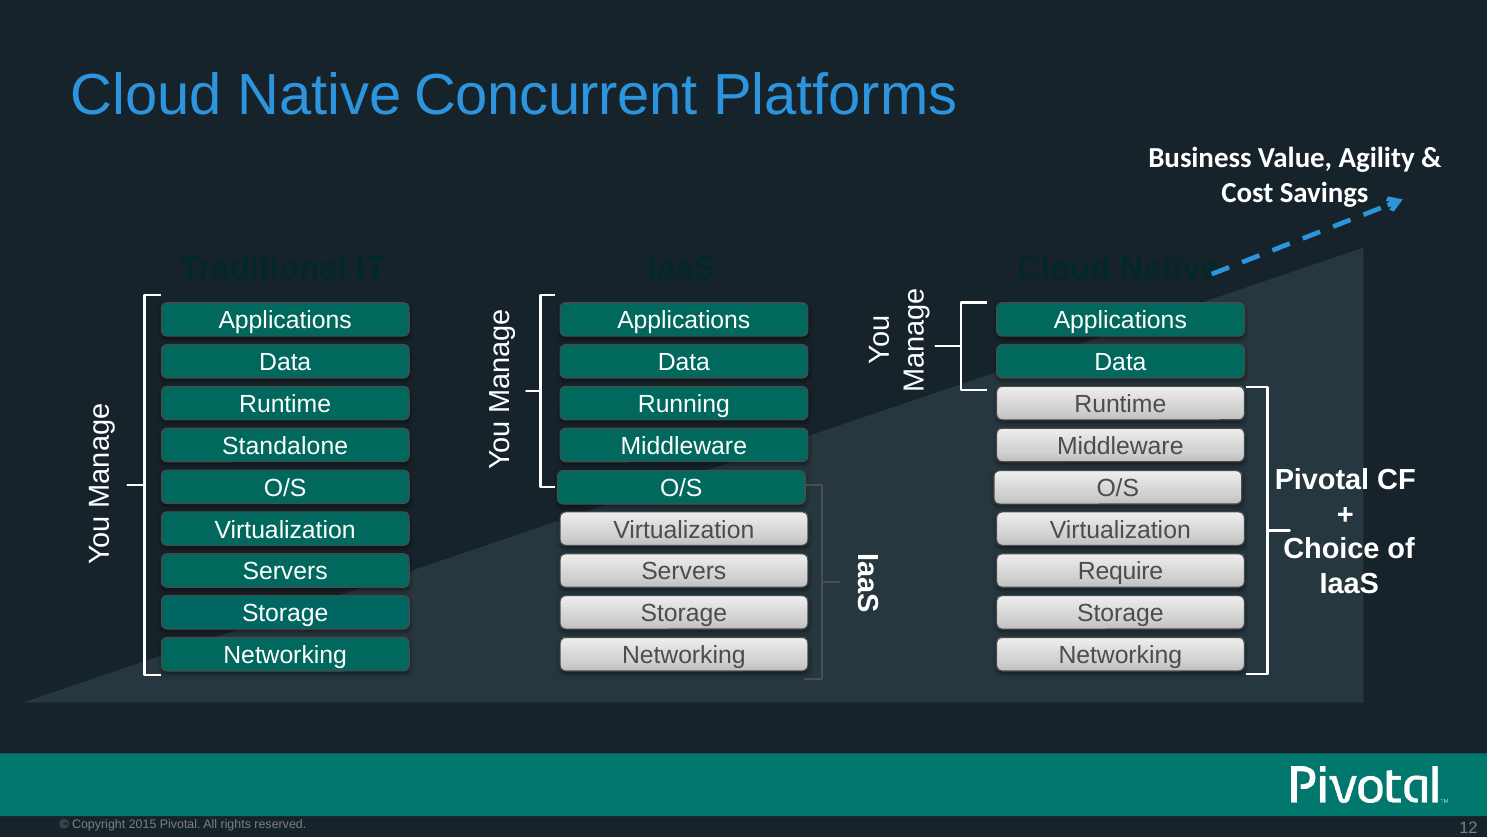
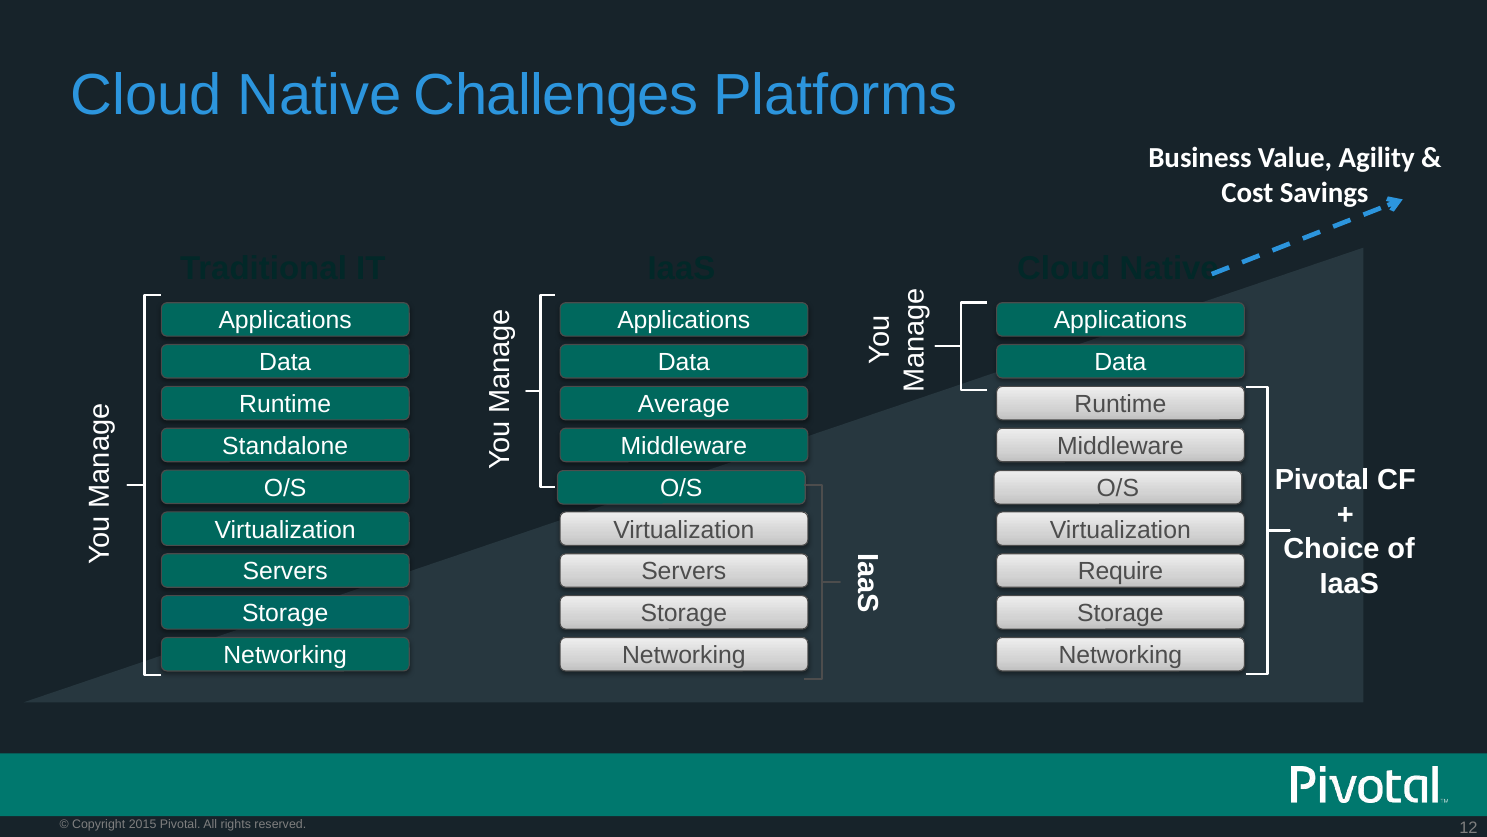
Concurrent: Concurrent -> Challenges (556, 95)
Running: Running -> Average (684, 404)
